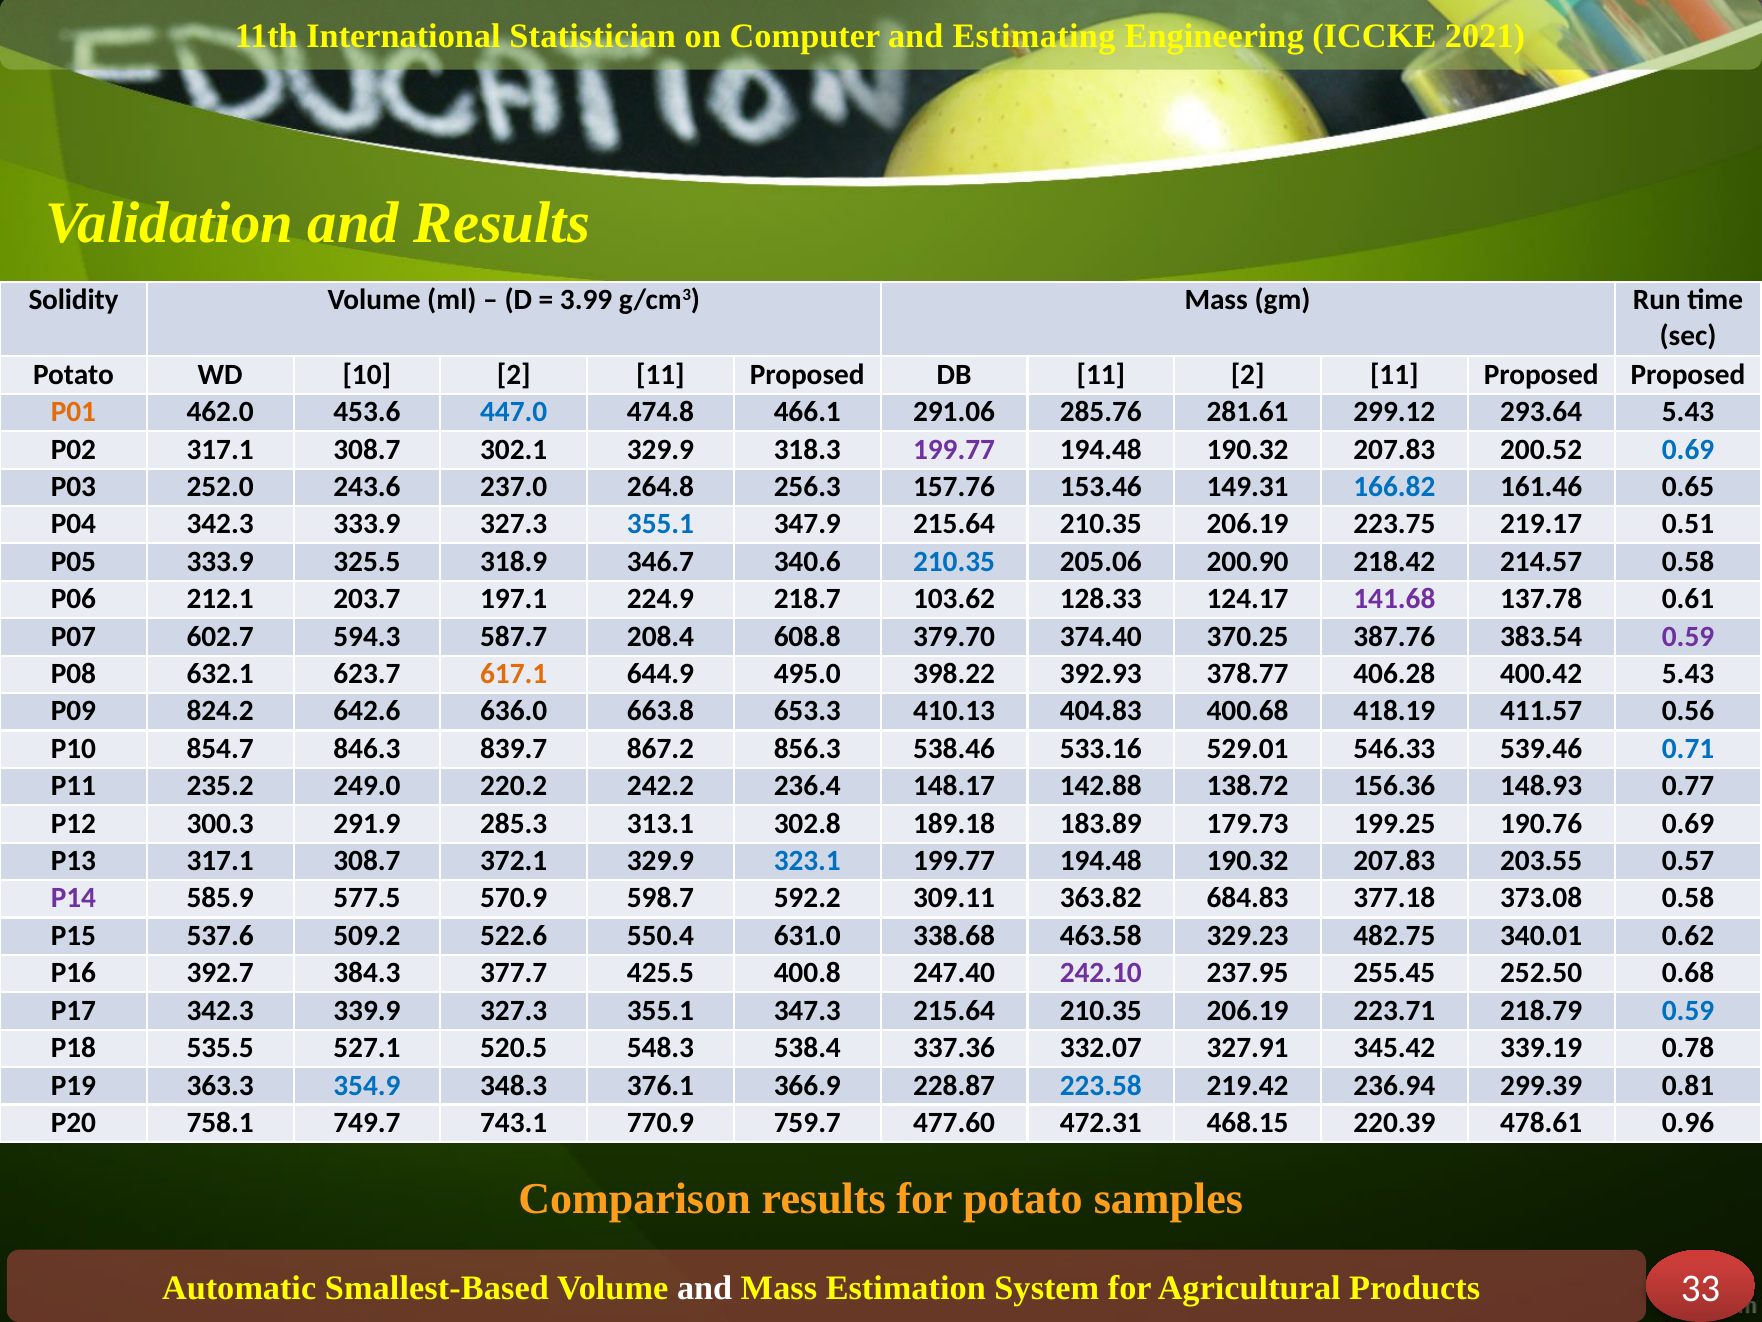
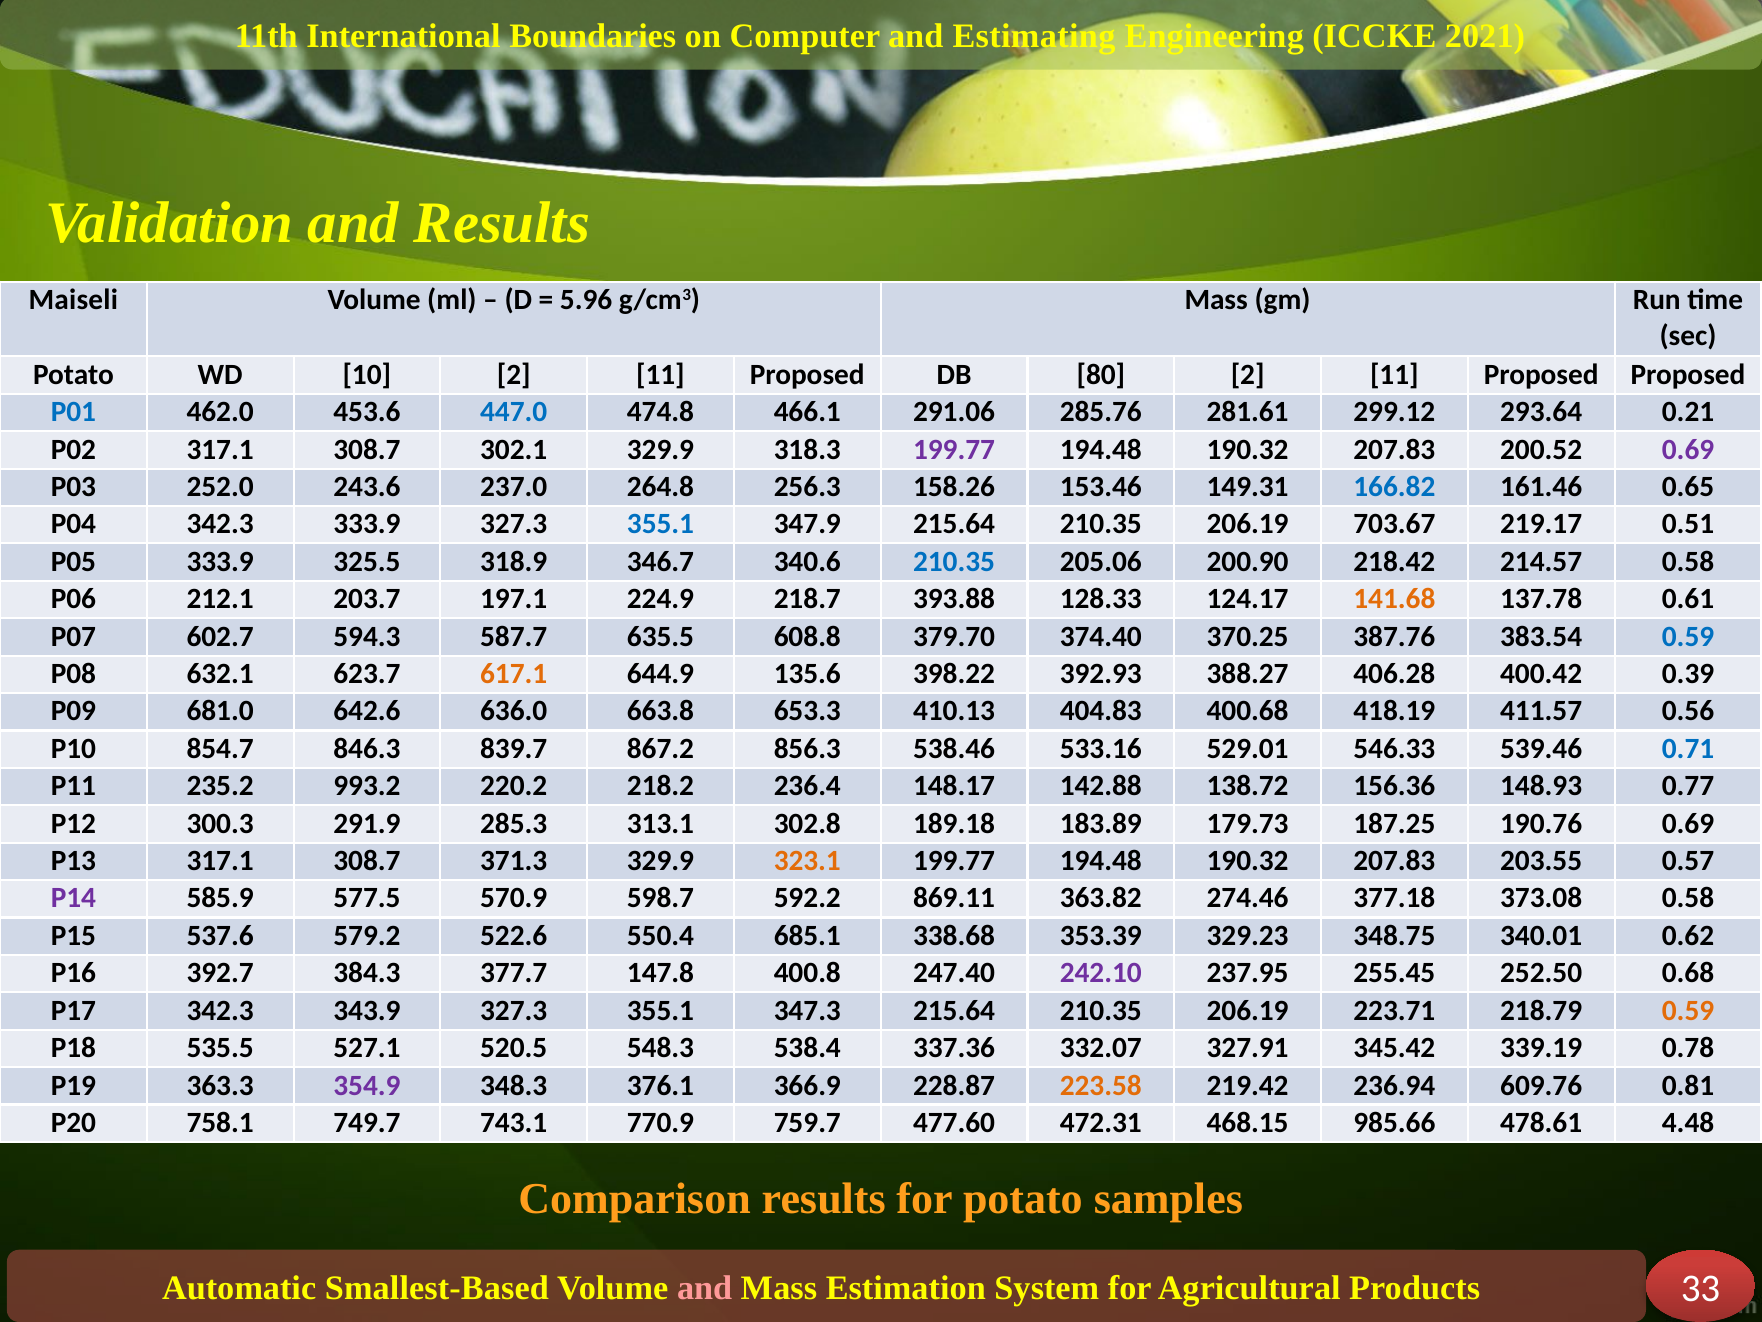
Statistician: Statistician -> Boundaries (593, 36)
Solidity: Solidity -> Maiseli (73, 300)
3.99: 3.99 -> 5.96 (586, 300)
DB 11: 11 -> 80 (1101, 374)
P01 colour: orange -> blue (73, 412)
293.64 5.43: 5.43 -> 0.21 (1688, 412)
0.69 colour: blue -> purple (1688, 449)
157.76: 157.76 -> 158.26 (954, 487)
223.75: 223.75 -> 703.67 (1394, 524)
103.62: 103.62 -> 393.88 (954, 599)
141.68 colour: purple -> orange (1394, 599)
208.4: 208.4 -> 635.5 (661, 636)
0.59 colour: purple -> blue (1688, 636)
495.0: 495.0 -> 135.6 (807, 674)
378.77: 378.77 -> 388.27 (1248, 674)
400.42 5.43: 5.43 -> 0.39 (1688, 674)
824.2: 824.2 -> 681.0 (220, 711)
249.0: 249.0 -> 993.2 (367, 786)
242.2: 242.2 -> 218.2 (661, 786)
199.25: 199.25 -> 187.25 (1394, 823)
372.1: 372.1 -> 371.3 (514, 861)
323.1 colour: blue -> orange (807, 861)
309.11: 309.11 -> 869.11 (954, 898)
684.83: 684.83 -> 274.46 (1248, 898)
509.2: 509.2 -> 579.2 (367, 935)
631.0: 631.0 -> 685.1 (807, 935)
463.58: 463.58 -> 353.39 (1101, 935)
482.75: 482.75 -> 348.75 (1394, 935)
425.5: 425.5 -> 147.8 (661, 973)
339.9: 339.9 -> 343.9 (367, 1010)
0.59 colour: blue -> orange (1688, 1010)
354.9 colour: blue -> purple (367, 1085)
223.58 colour: blue -> orange (1101, 1085)
299.39: 299.39 -> 609.76 (1541, 1085)
220.39: 220.39 -> 985.66 (1394, 1122)
0.96: 0.96 -> 4.48 (1688, 1122)
and colour: white -> pink (705, 1288)
